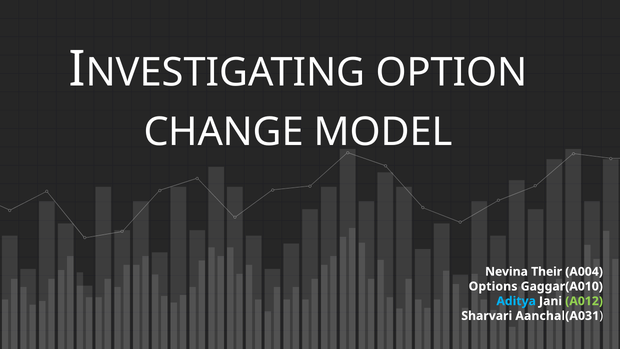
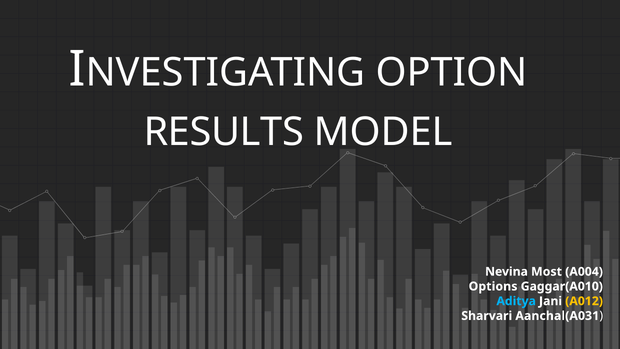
CHANGE: CHANGE -> RESULTS (224, 132)
Their: Their -> Most (547, 271)
A012 colour: light green -> yellow (584, 301)
